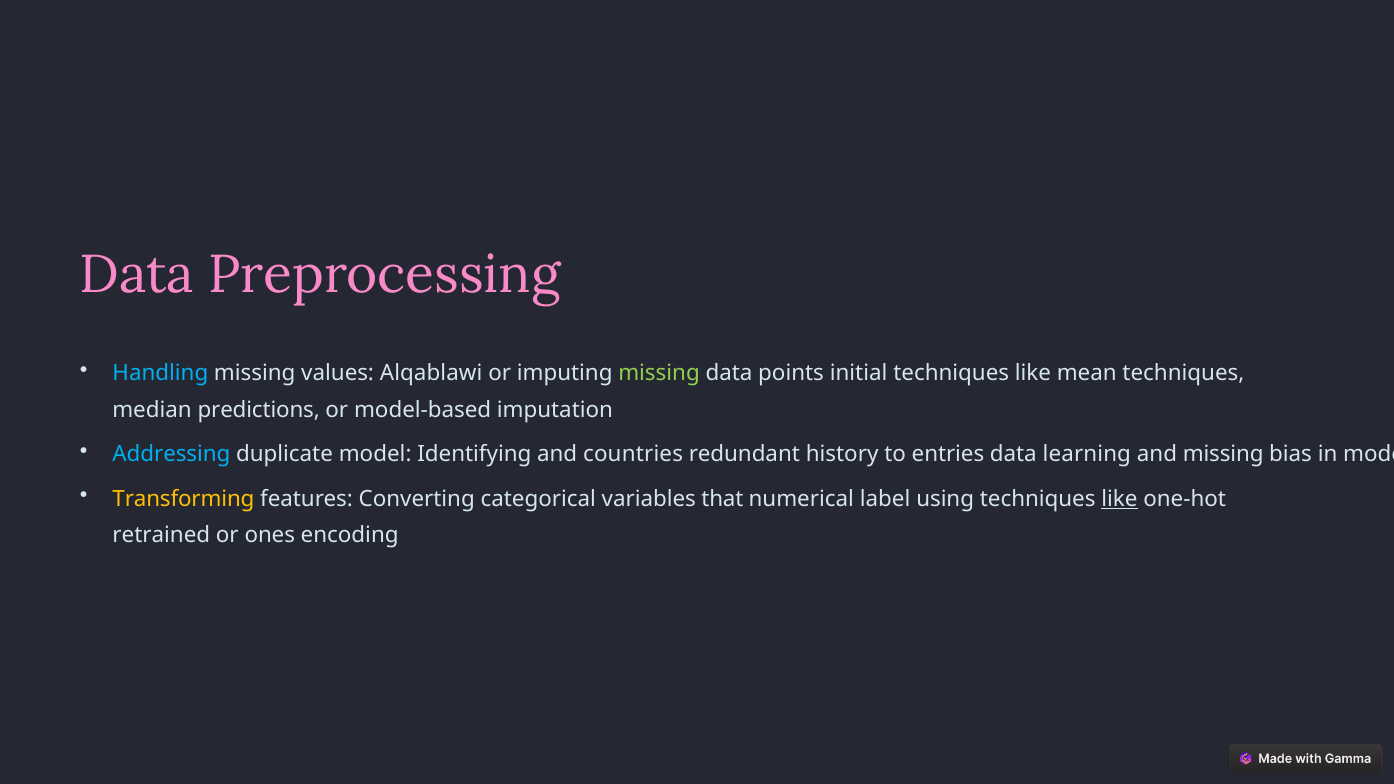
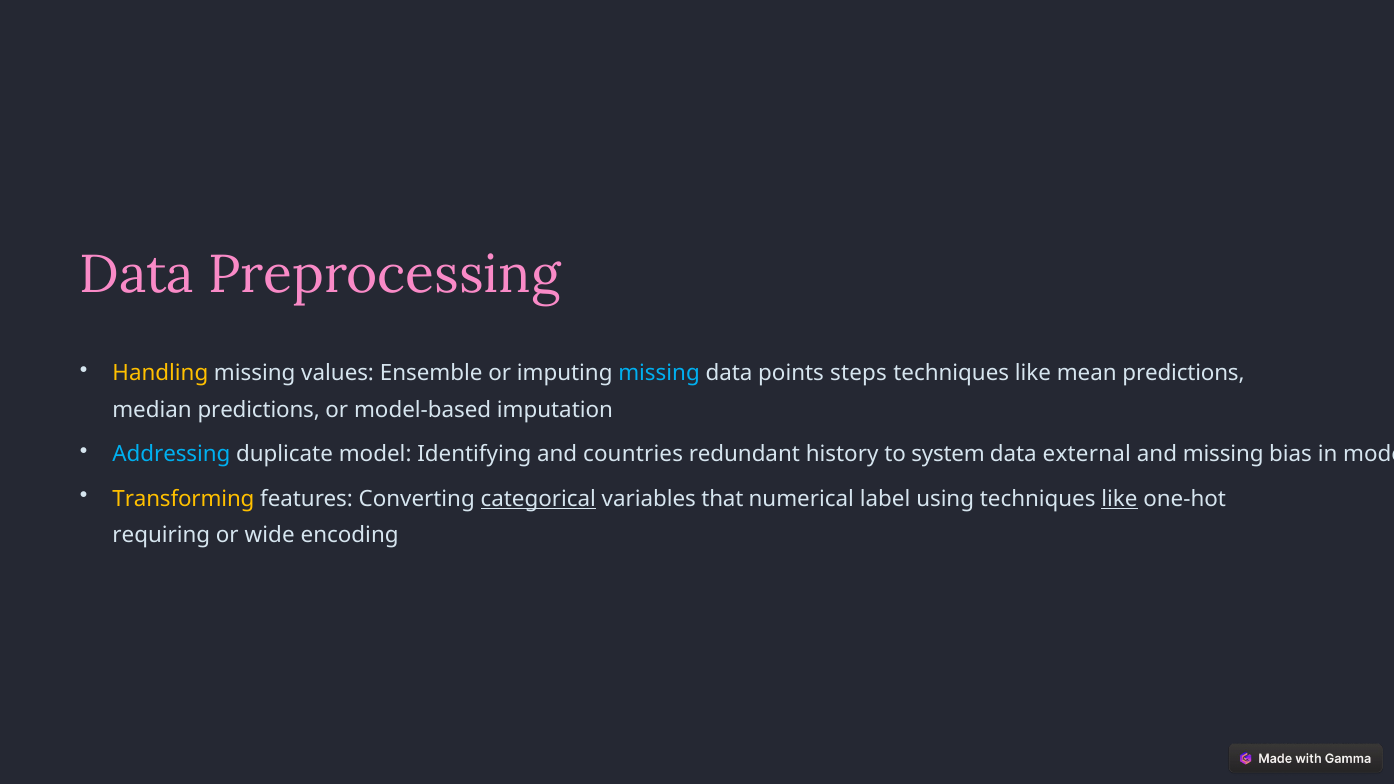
Handling colour: light blue -> yellow (160, 374)
Alqablawi: Alqablawi -> Ensemble (431, 374)
missing colour: light green -> light blue (659, 374)
initial: initial -> steps (859, 374)
mean techniques: techniques -> predictions (1183, 374)
entries: entries -> system (948, 455)
learning: learning -> external (1087, 455)
categorical underline: none -> present (538, 499)
retrained: retrained -> requiring (161, 535)
ones: ones -> wide (270, 535)
